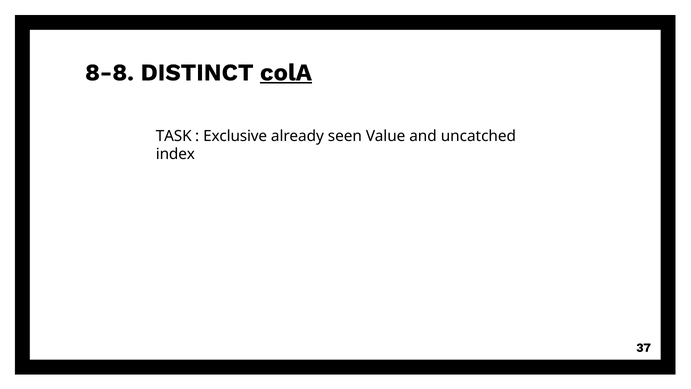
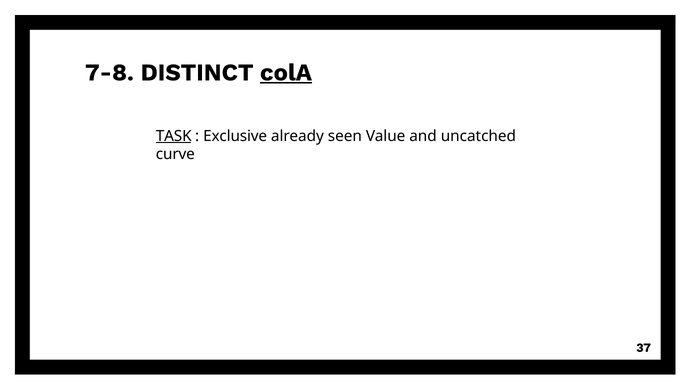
8-8: 8-8 -> 7-8 (109, 72)
TASK underline: none -> present (174, 136)
index: index -> curve (175, 154)
